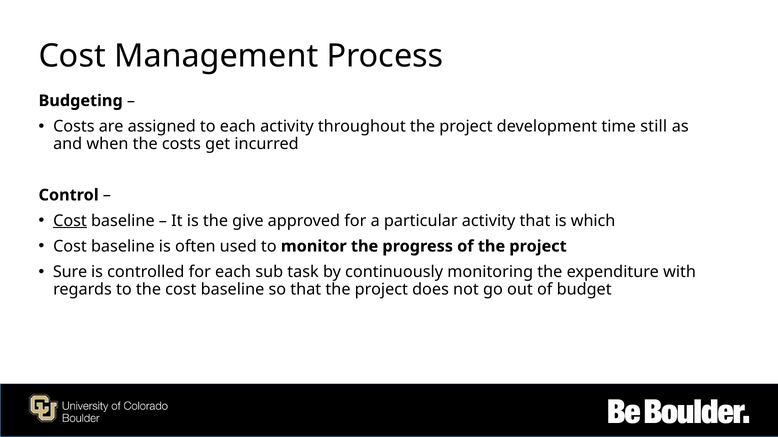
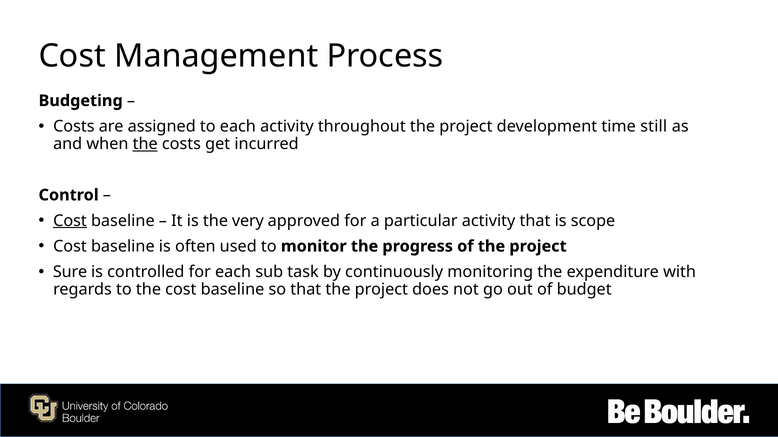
the underline: none -> present (145, 144)
give: give -> very (248, 221)
which: which -> scope (593, 221)
